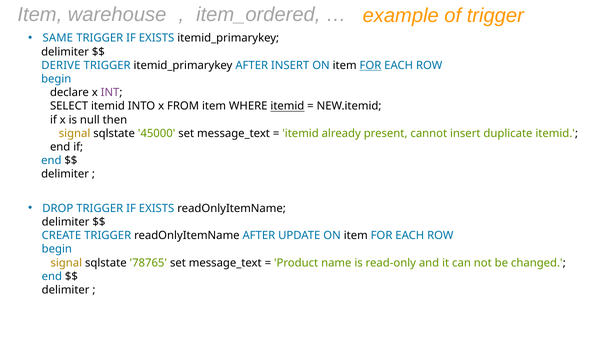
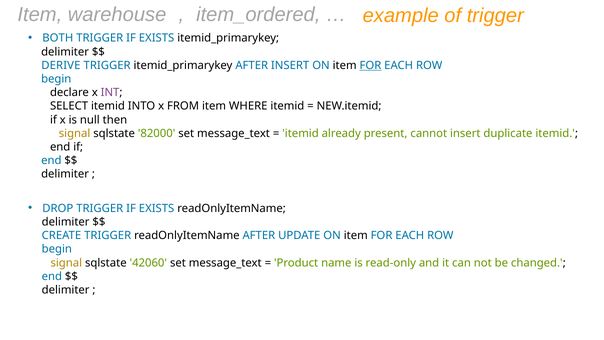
SAME: SAME -> BOTH (58, 38)
itemid underline: present -> none (287, 106)
45000: 45000 -> 82000 (157, 133)
78765: 78765 -> 42060 (148, 263)
